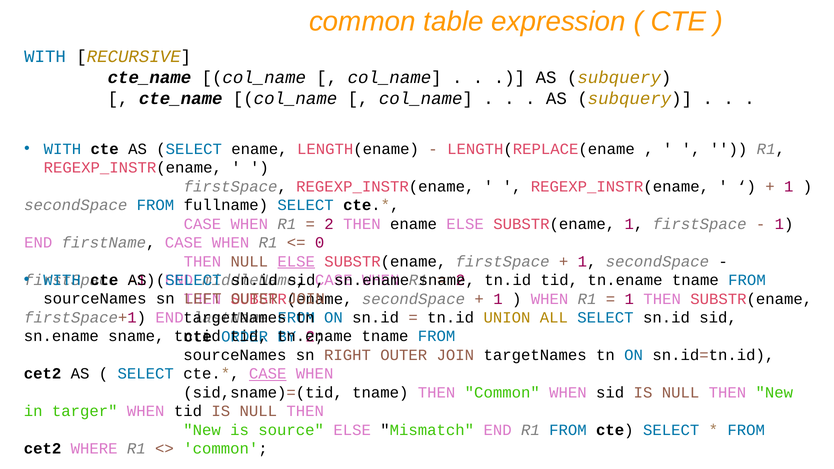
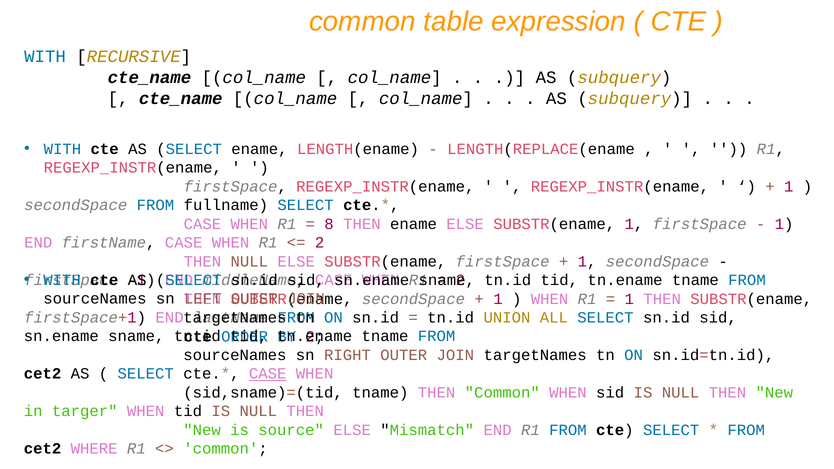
2: 2 -> 8 (329, 224)
0: 0 -> 2 (320, 243)
ELSE underline: present -> none (296, 262)
